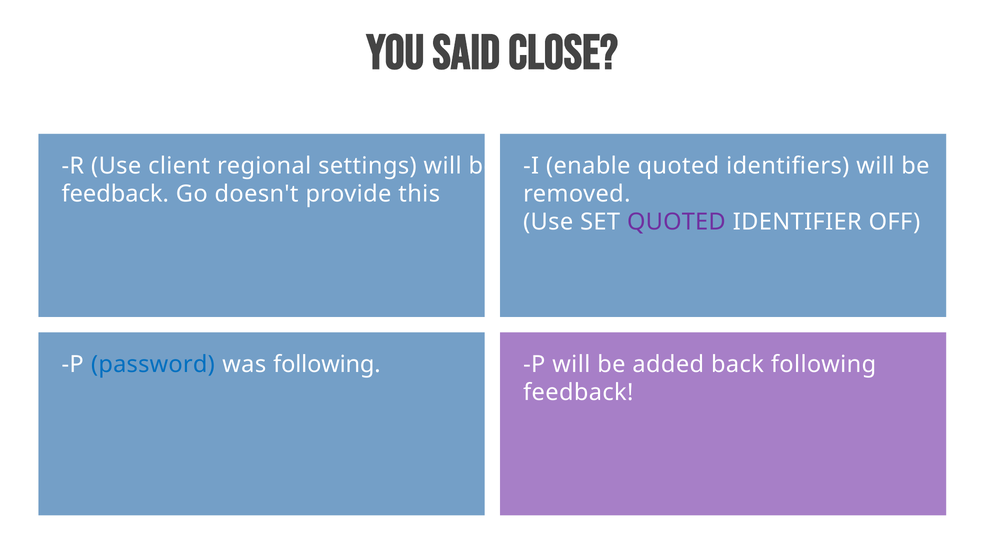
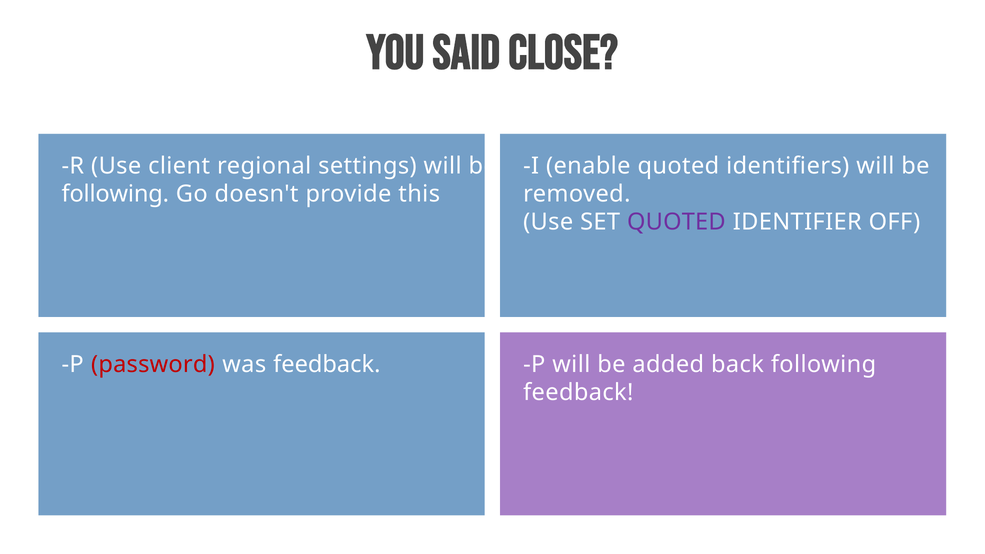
feedback: feedback -> following (115, 194)
password colour: blue -> red (153, 364)
was following: following -> feedback (327, 364)
